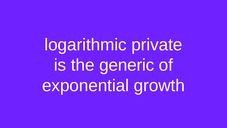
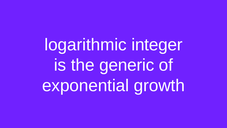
private: private -> integer (157, 45)
